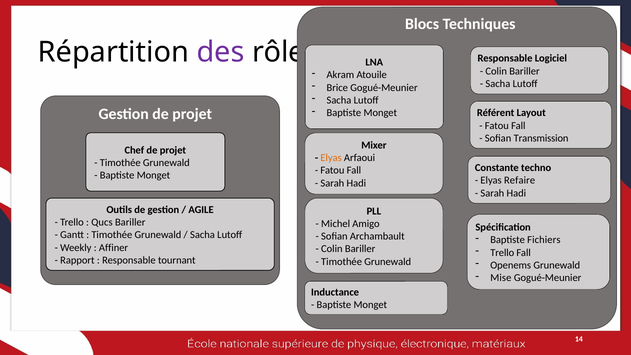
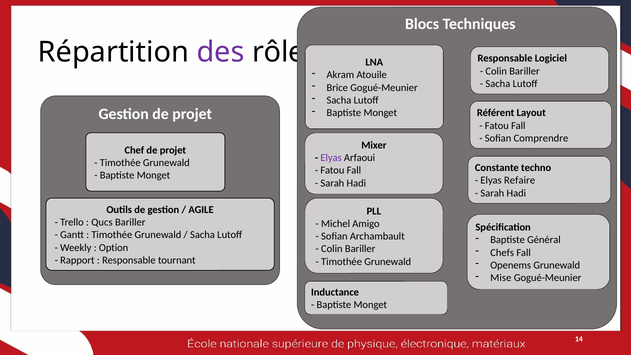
Transmission: Transmission -> Comprendre (541, 138)
Elyas colour: orange -> purple (331, 158)
Fichiers: Fichiers -> Général (544, 240)
Affiner: Affiner -> Option (114, 248)
Trello: Trello -> Chefs (502, 253)
